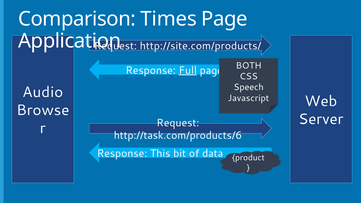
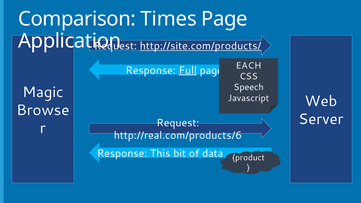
http://site.com/products/ underline: none -> present (201, 46)
BOTH: BOTH -> EACH (249, 66)
Audio: Audio -> Magic (43, 92)
http://task.com/products/6: http://task.com/products/6 -> http://real.com/products/6 (178, 135)
